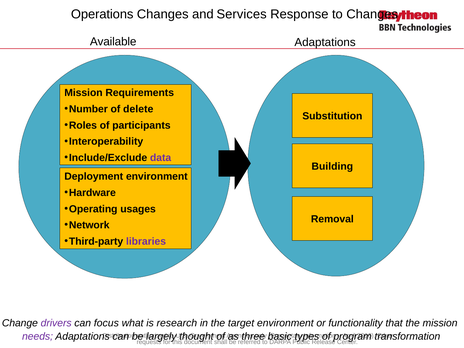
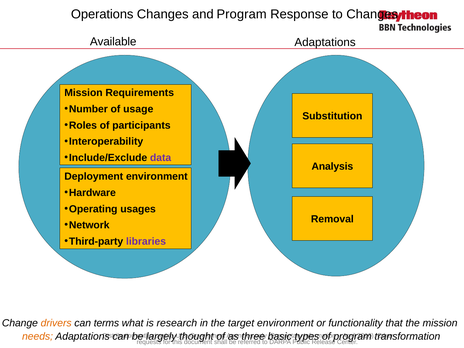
and Services: Services -> Program (242, 14)
delete: delete -> usage (138, 109)
Building: Building -> Analysis (332, 166)
drivers colour: purple -> orange (56, 323)
focus: focus -> terms (106, 323)
needs colour: purple -> orange (38, 336)
